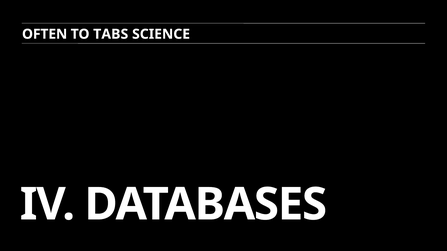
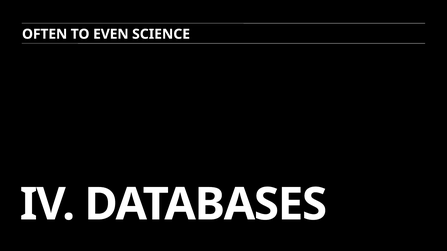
TABS: TABS -> EVEN (111, 34)
